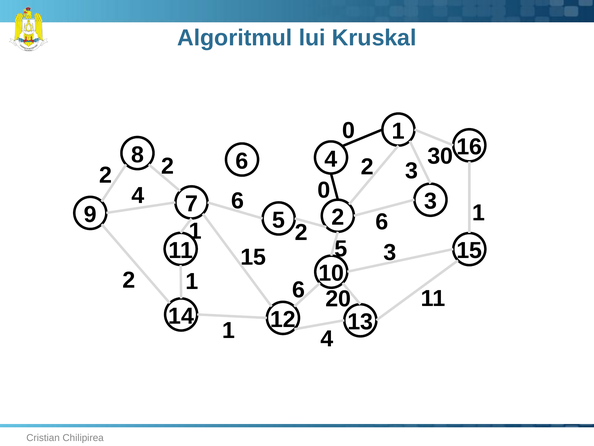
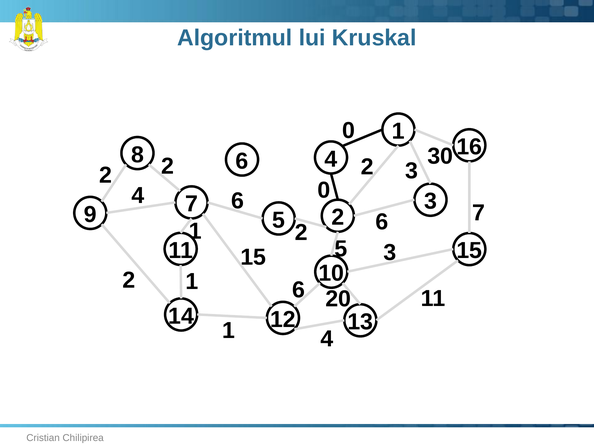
1: 1 -> 7 (479, 213)
